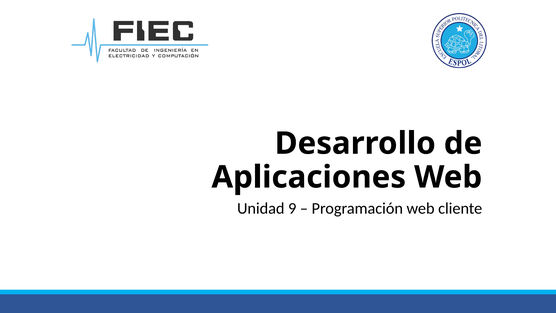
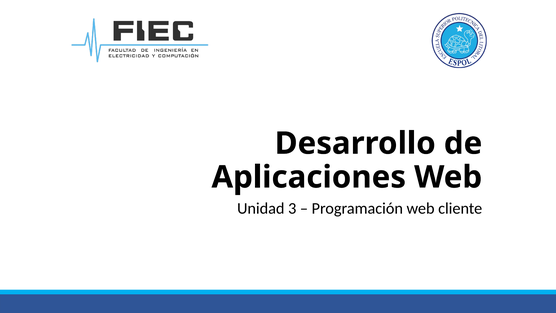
9: 9 -> 3 (292, 208)
